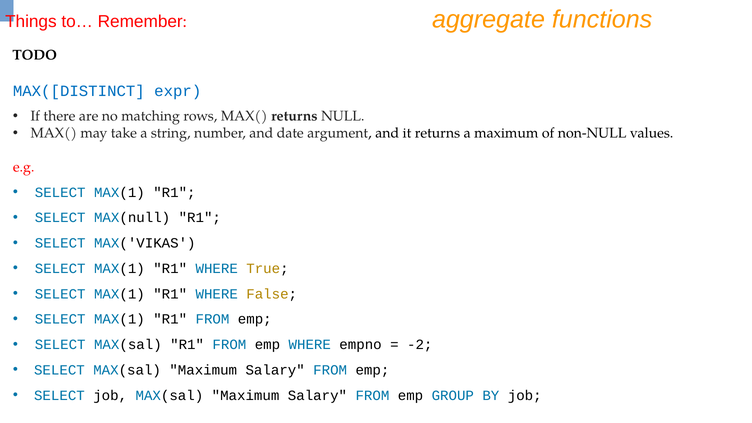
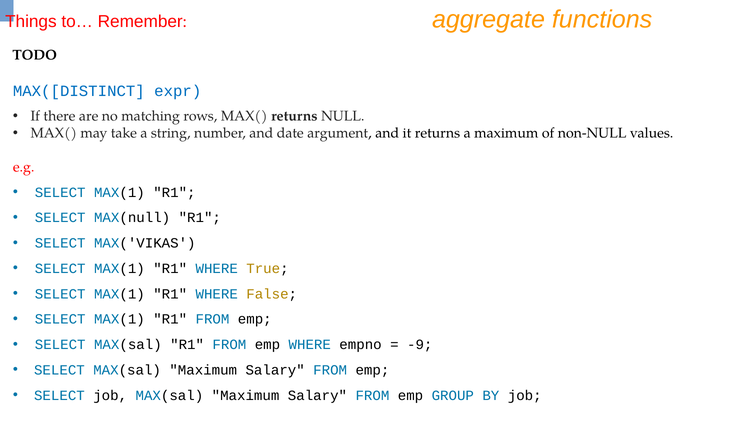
-2: -2 -> -9 (420, 345)
